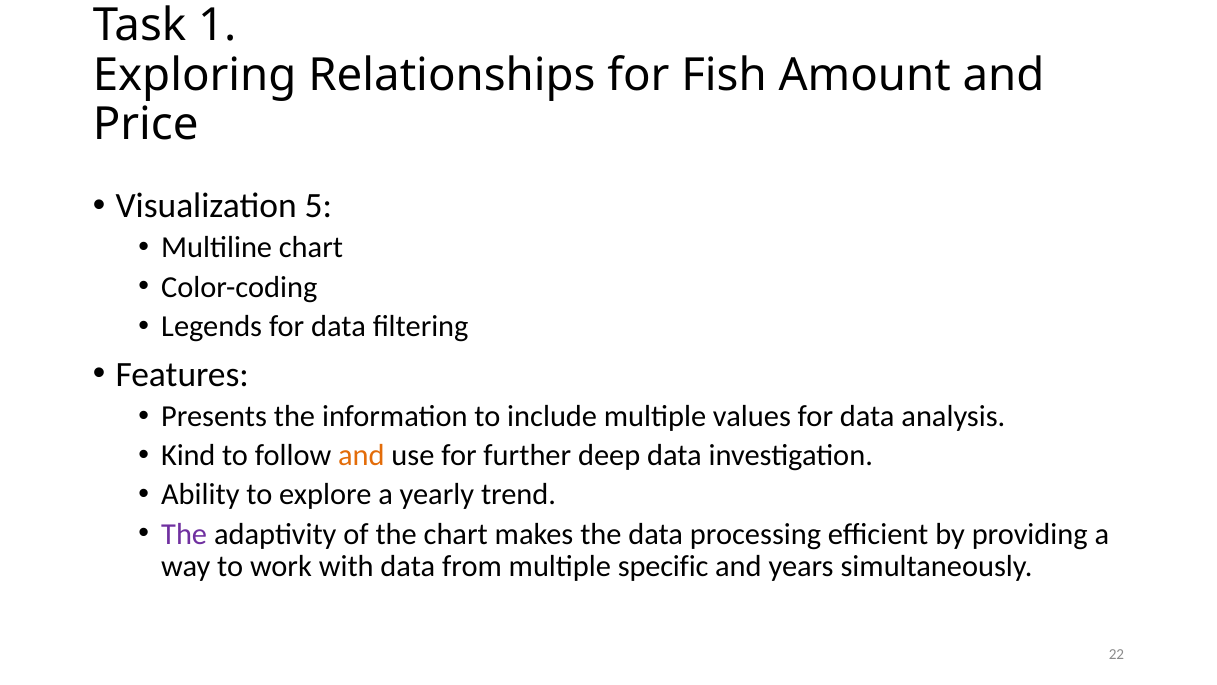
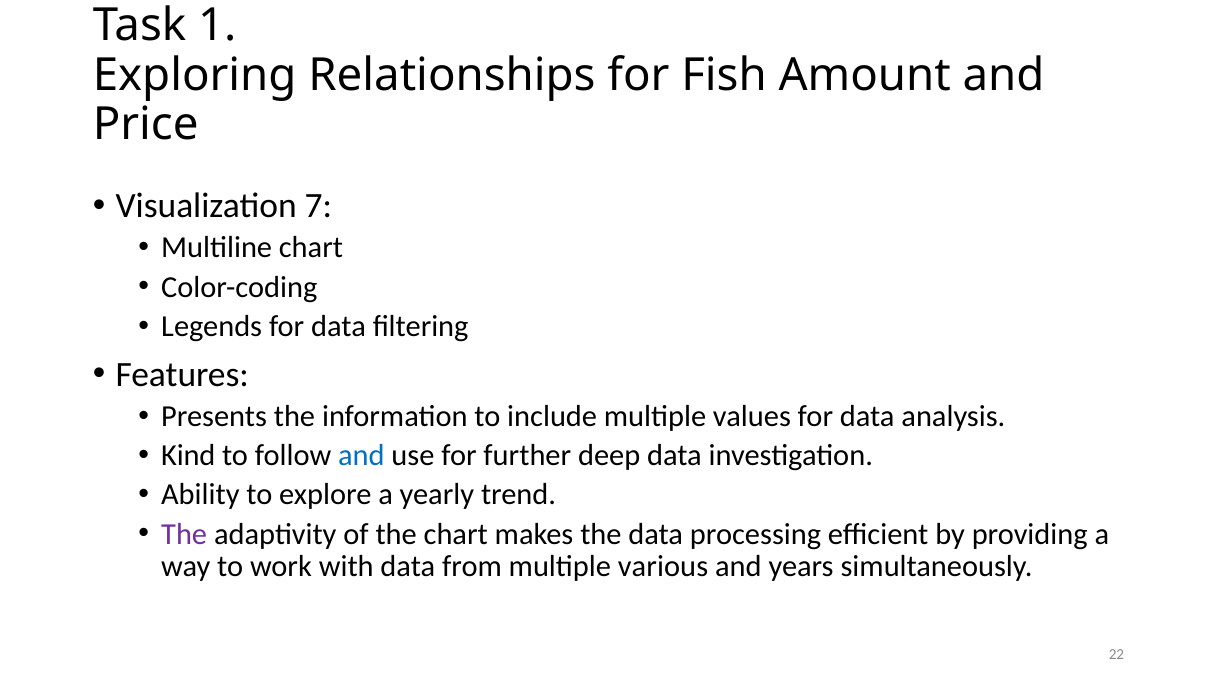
5: 5 -> 7 (318, 206)
and colour: orange -> blue (361, 455)
specific: specific -> various (663, 566)
